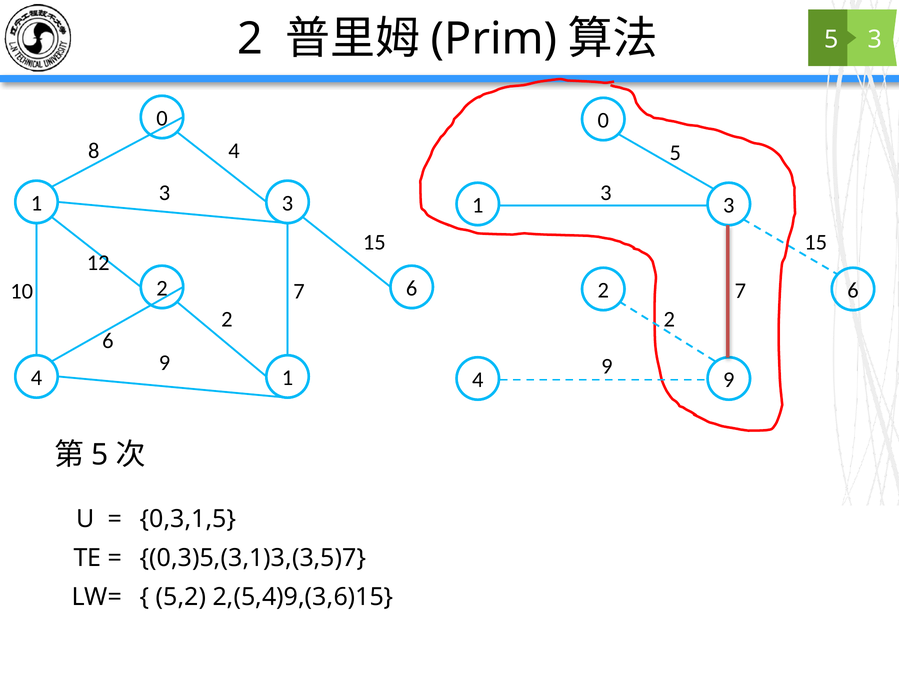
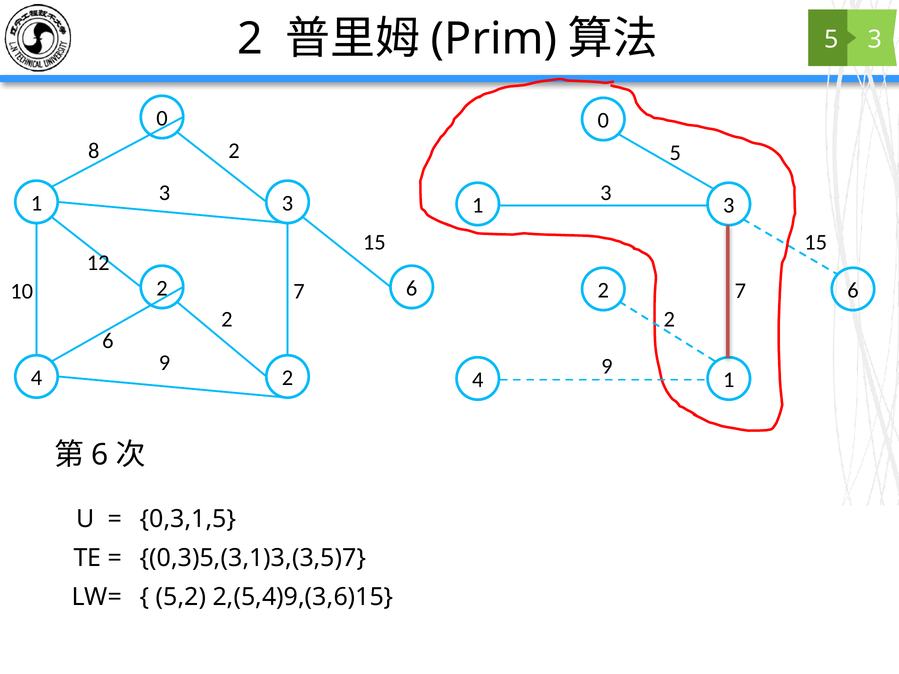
8 4: 4 -> 2 (234, 151)
4 1: 1 -> 2 (287, 378)
4 9: 9 -> 1 (729, 380)
5: 5 -> 6 (100, 455)
